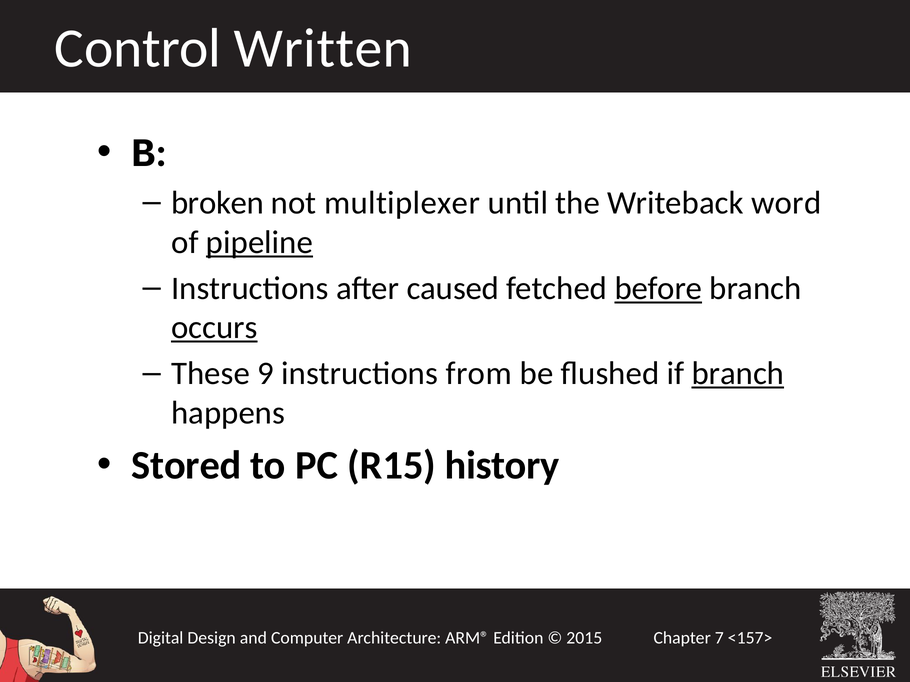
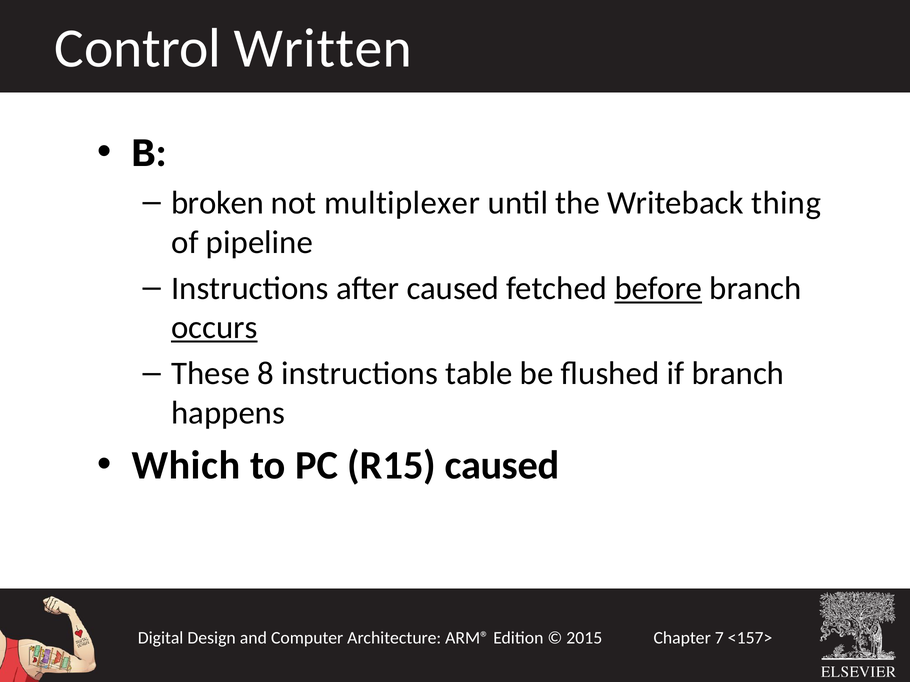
word: word -> thing (786, 203)
pipeline underline: present -> none (259, 242)
9: 9 -> 8 (266, 374)
from: from -> table (479, 374)
branch underline: present -> none (738, 374)
Stored: Stored -> Which (186, 466)
R15 history: history -> caused (502, 466)
